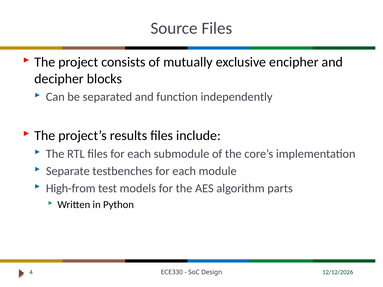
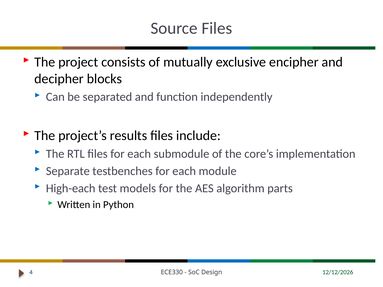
High-from: High-from -> High-each (71, 189)
